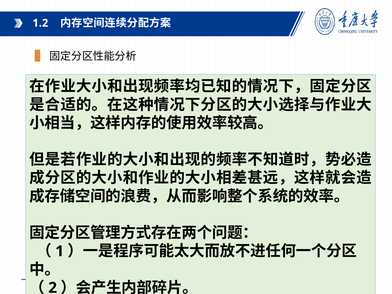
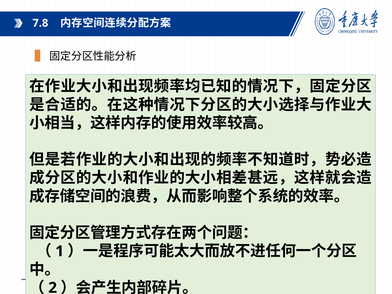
1.2: 1.2 -> 7.8 (40, 23)
